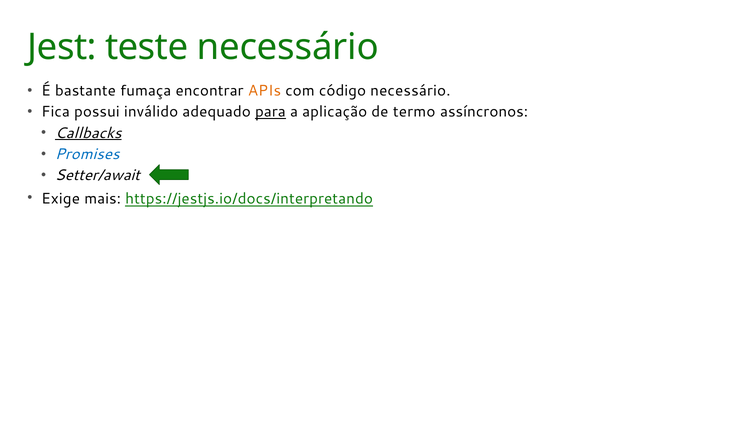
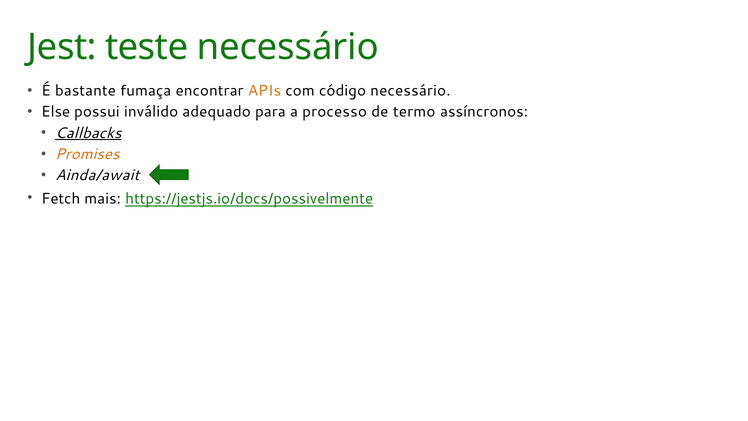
Fica: Fica -> Else (56, 112)
para underline: present -> none (270, 112)
aplicação: aplicação -> processo (335, 112)
Promises colour: blue -> orange (87, 154)
Setter/await: Setter/await -> Ainda/await (97, 175)
Exige: Exige -> Fetch (61, 198)
https://jestjs.io/docs/interpretando: https://jestjs.io/docs/interpretando -> https://jestjs.io/docs/possivelmente (249, 198)
